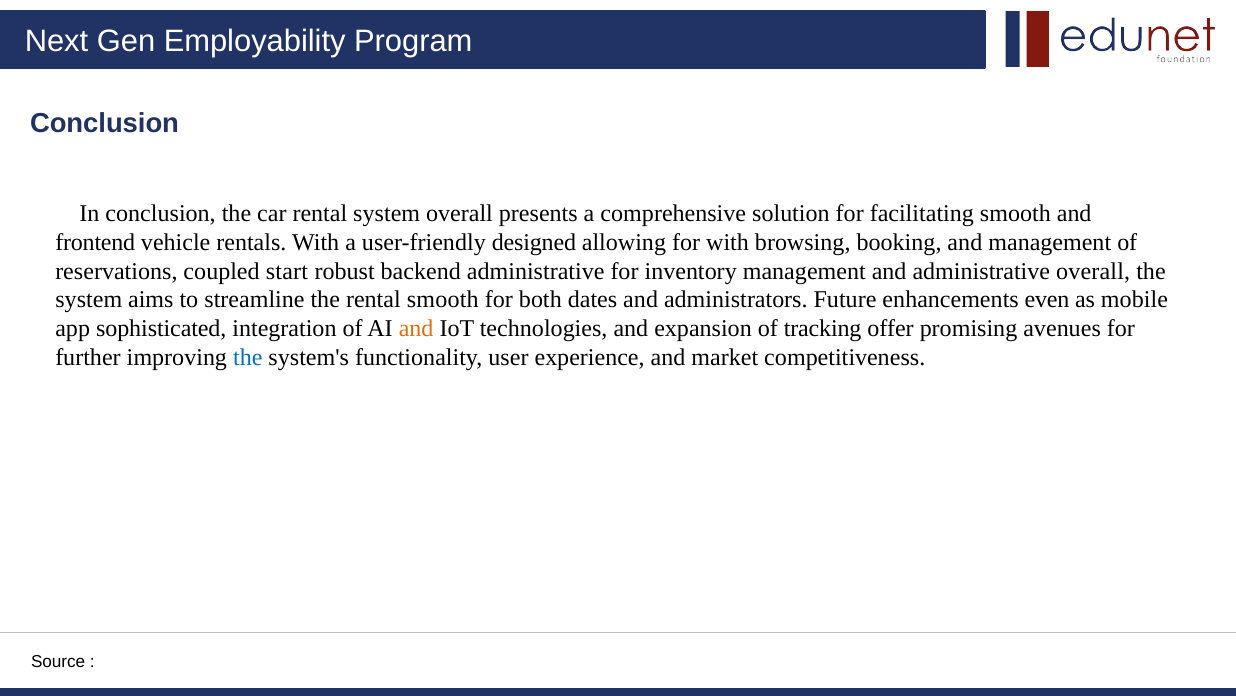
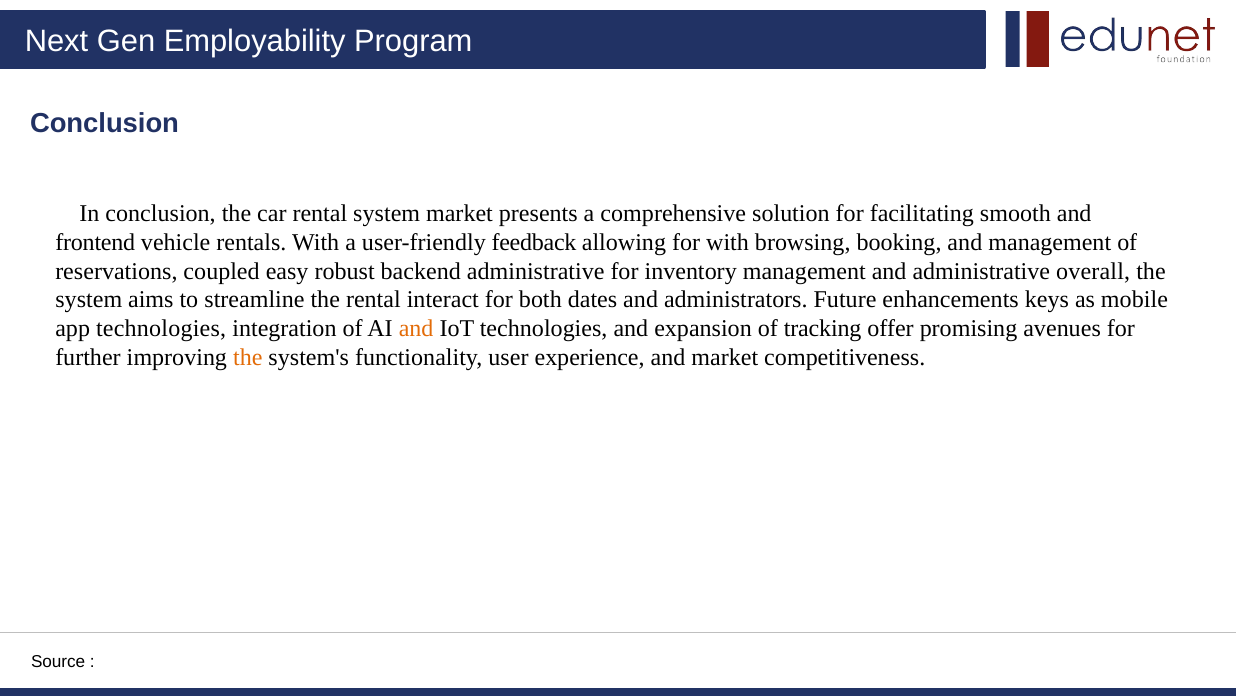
system overall: overall -> market (460, 213)
designed: designed -> feedback (534, 242)
start: start -> easy (287, 271)
rental smooth: smooth -> interact (443, 300)
even: even -> keys (1047, 300)
app sophisticated: sophisticated -> technologies (161, 329)
the colour: blue -> orange (248, 357)
